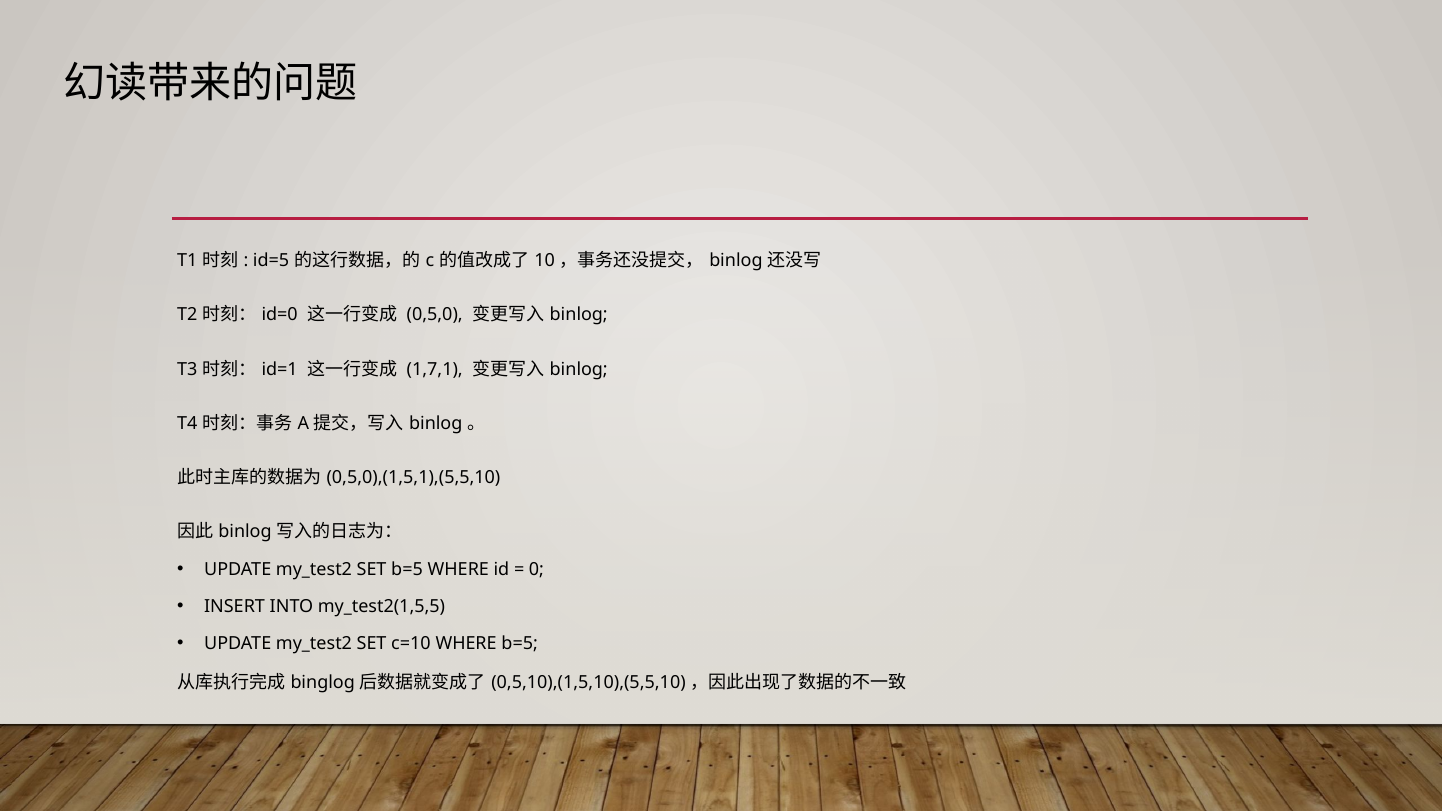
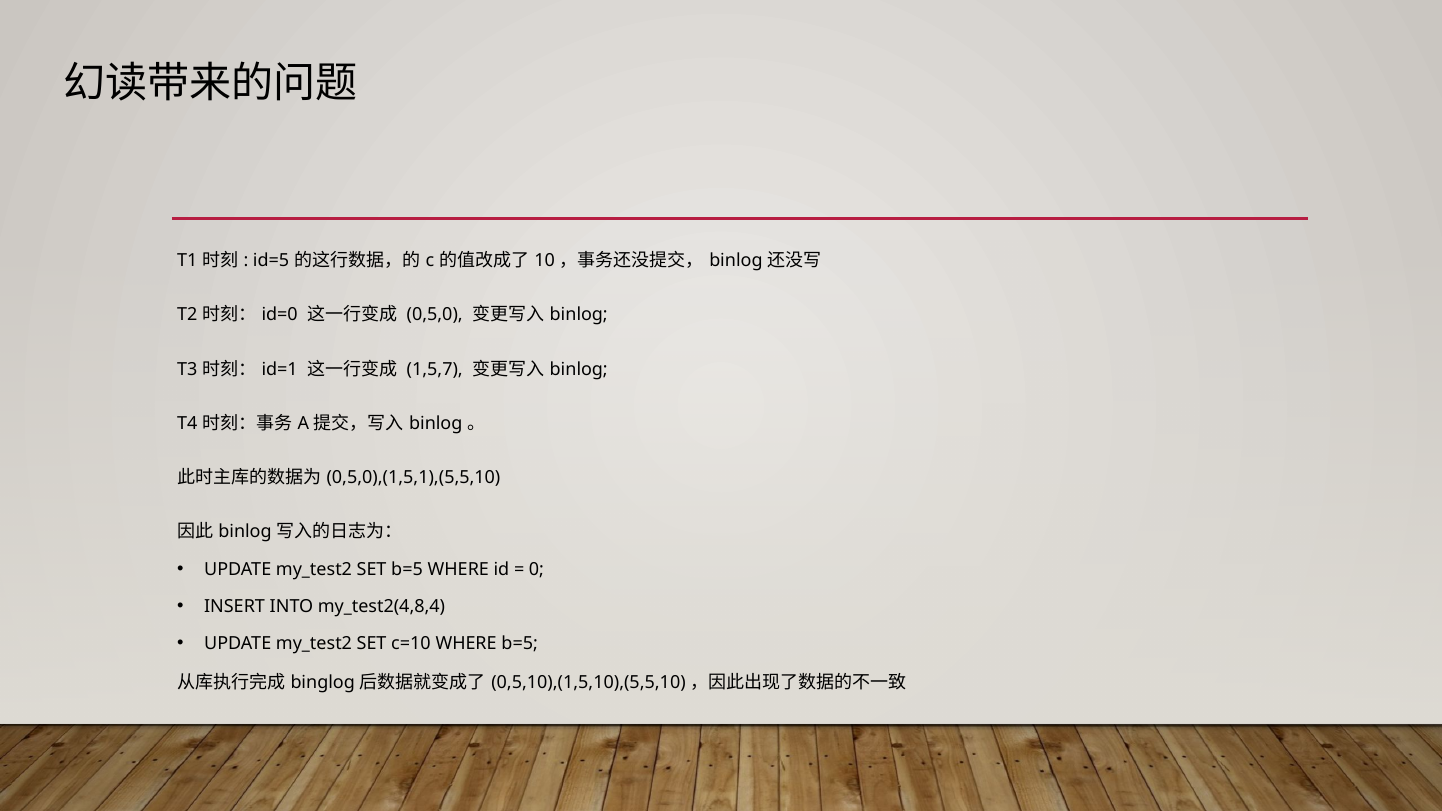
1,7,1: 1,7,1 -> 1,5,7 (435, 369)
my_test2(1,5,5: my_test2(1,5,5 -> my_test2(4,8,4 (381, 607)
